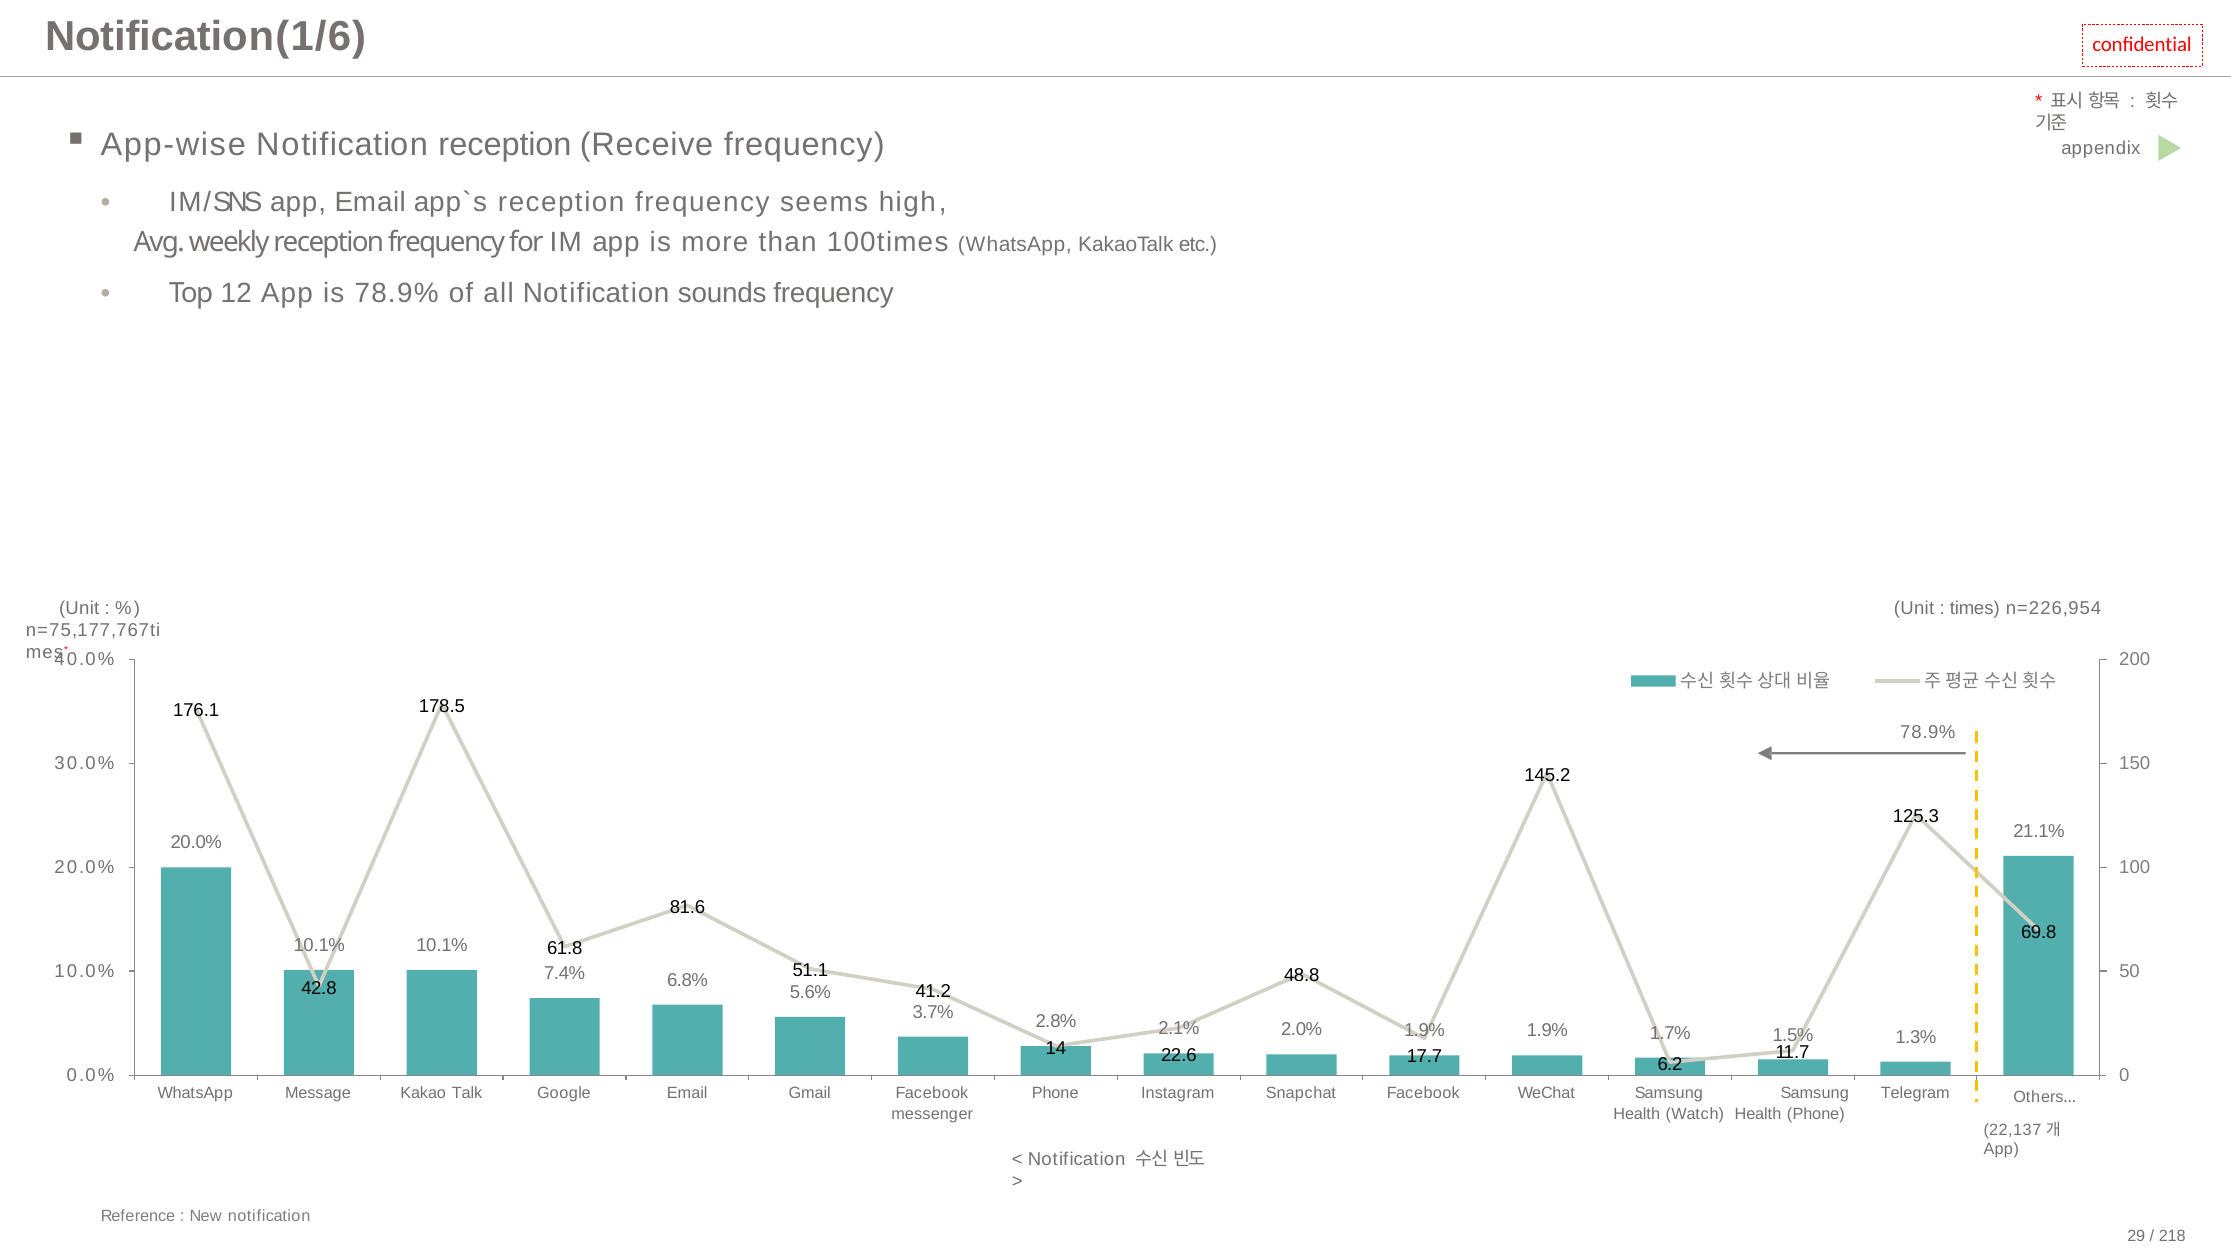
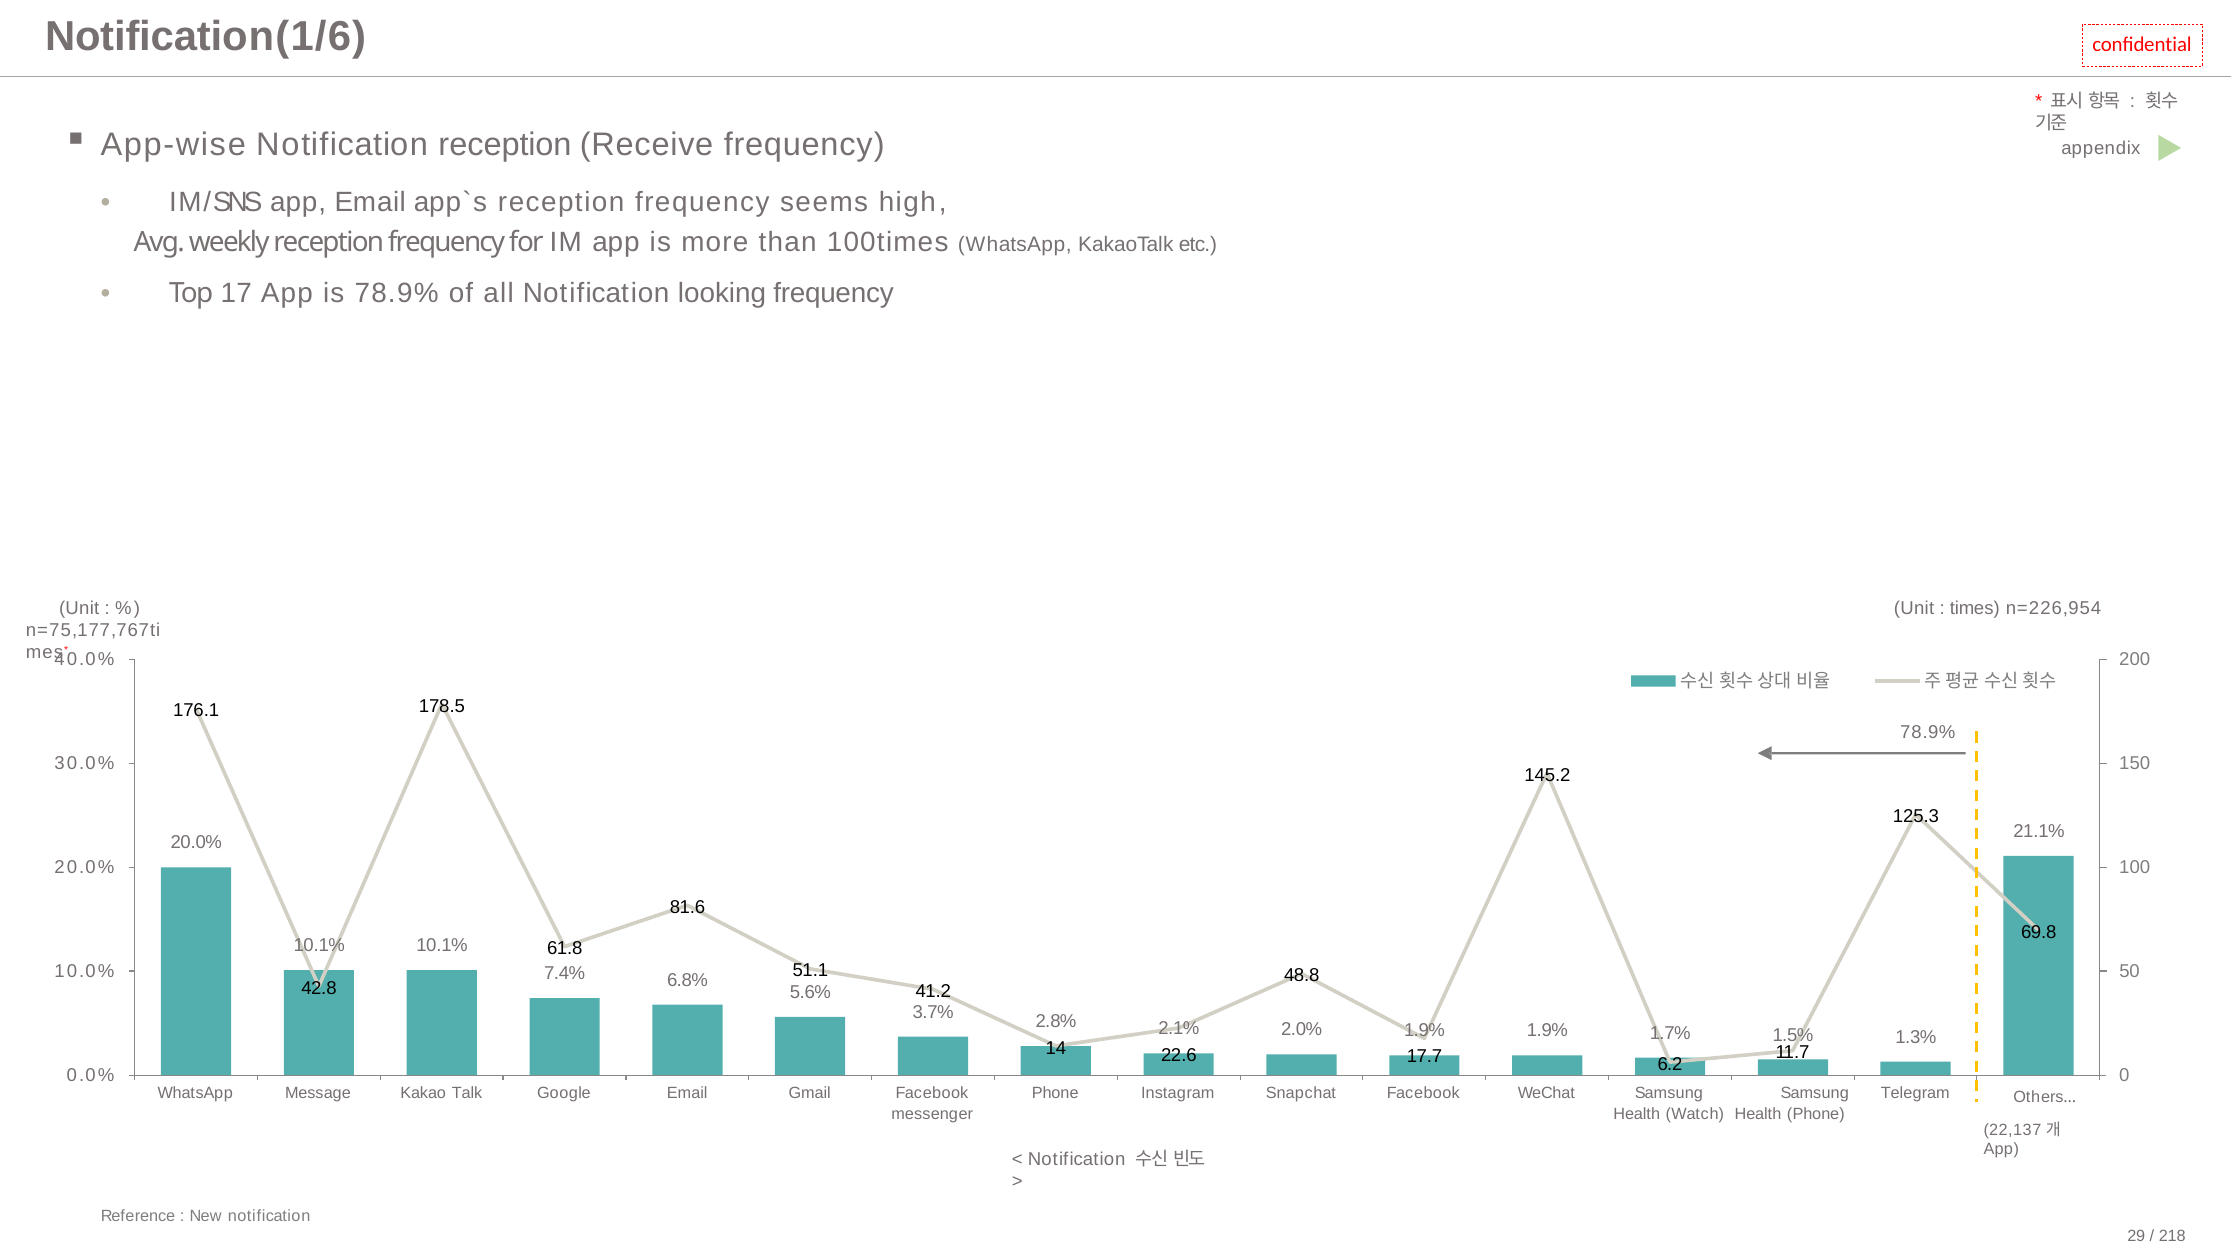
12: 12 -> 17 (236, 294)
sounds: sounds -> looking (722, 294)
